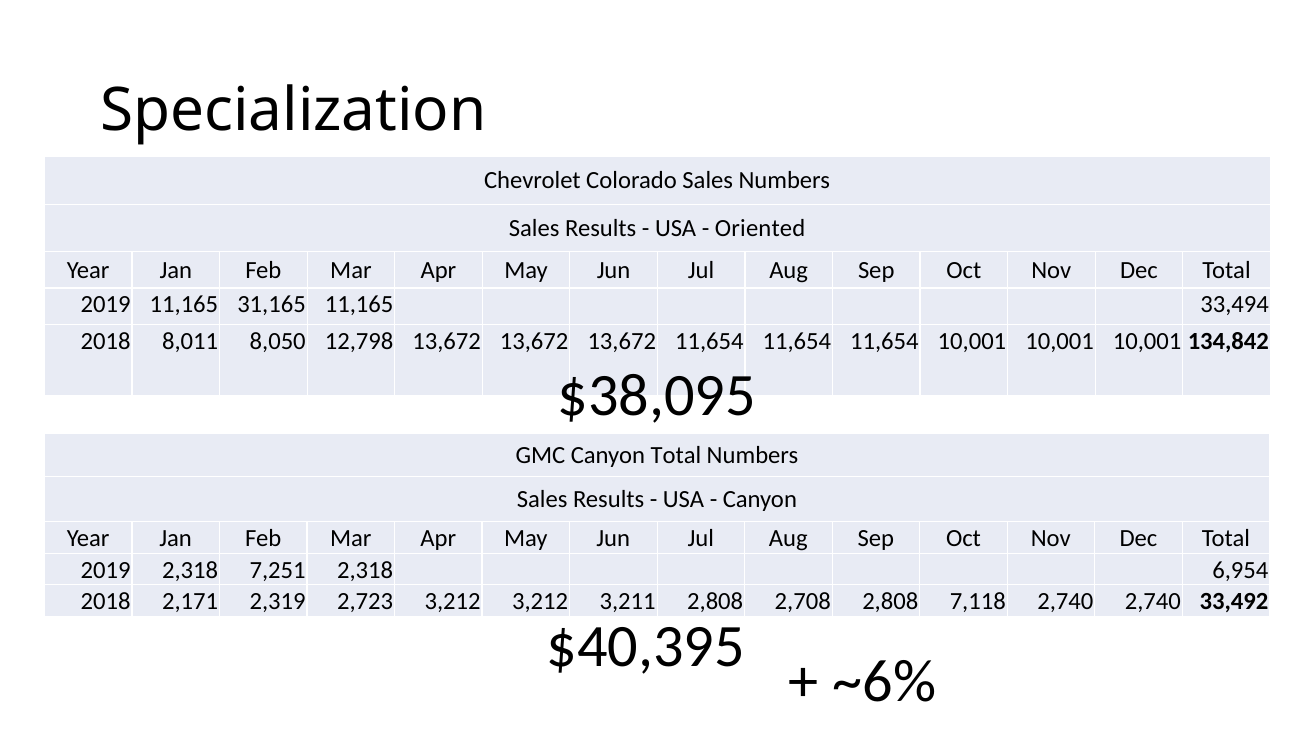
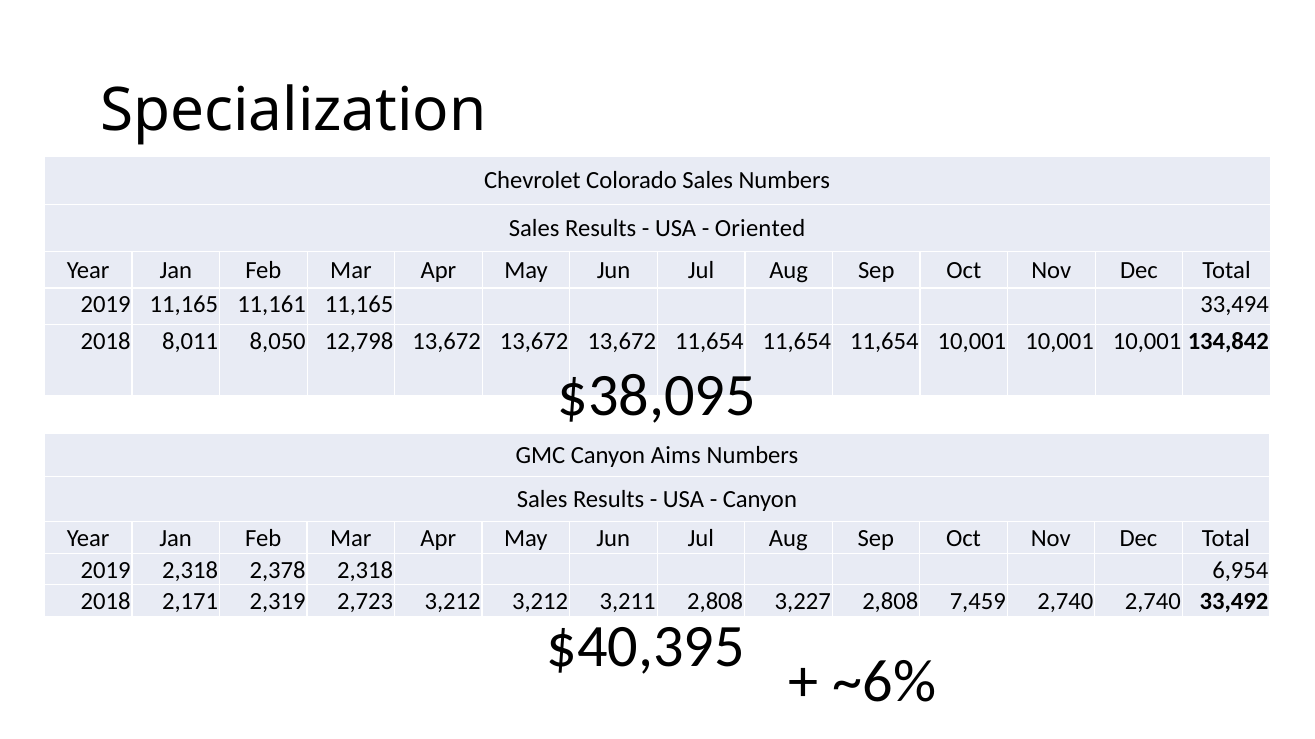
31,165: 31,165 -> 11,161 (272, 305)
Canyon Total: Total -> Aims (676, 456)
7,251: 7,251 -> 2,378 (278, 571)
2,708: 2,708 -> 3,227 (803, 602)
7,118: 7,118 -> 7,459 (978, 602)
